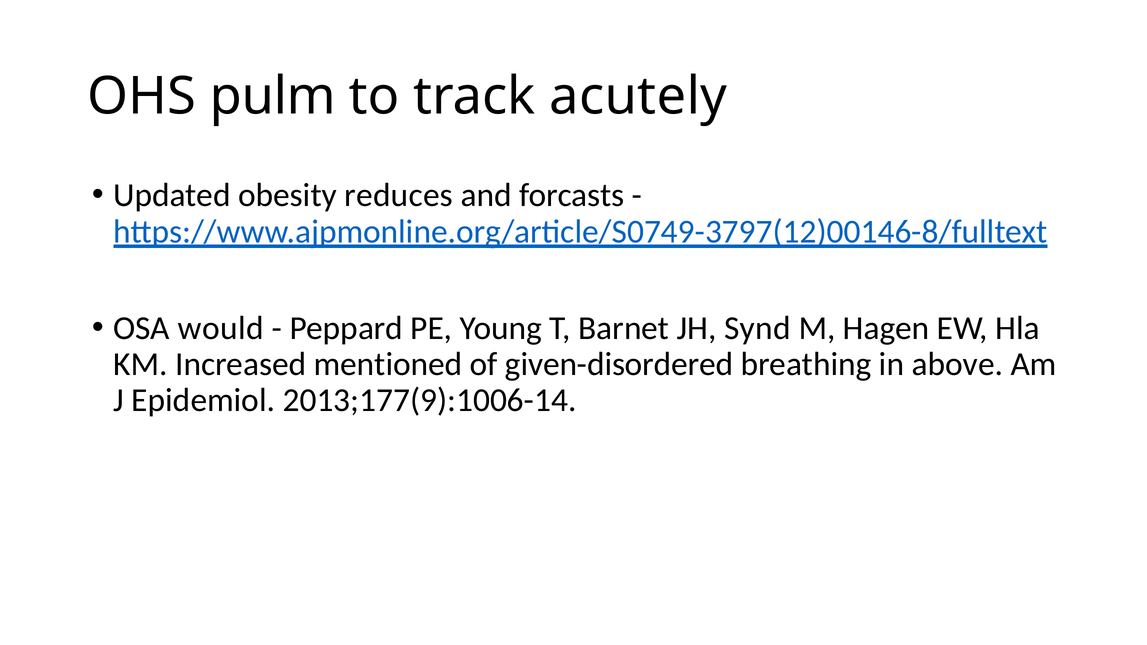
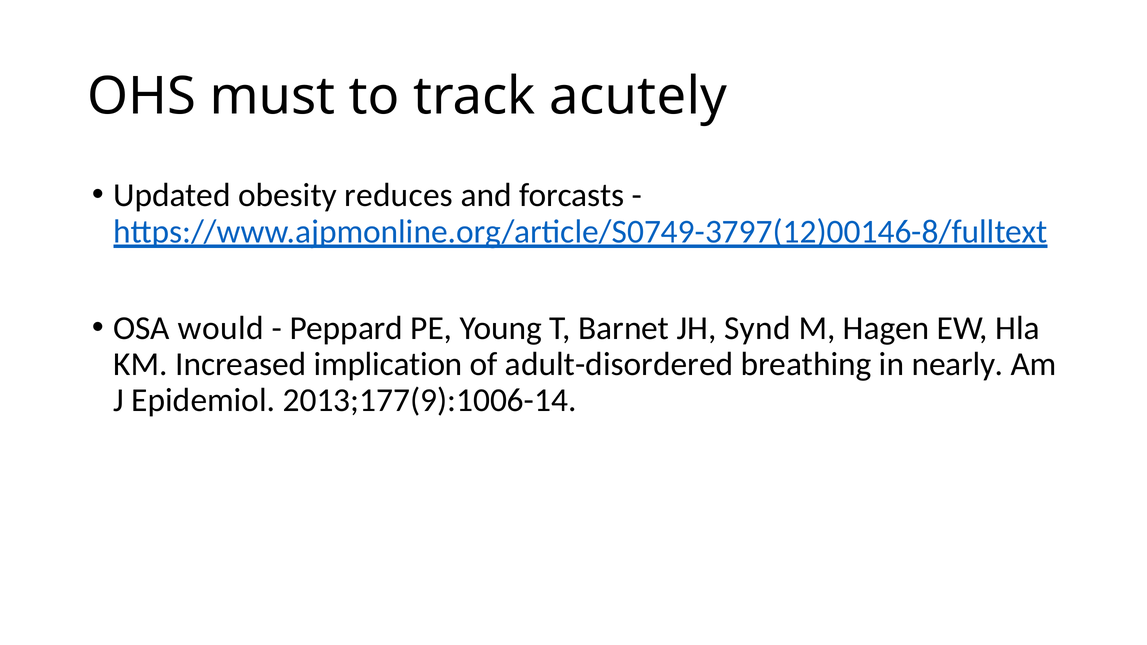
pulm: pulm -> must (273, 96)
mentioned: mentioned -> implication (388, 364)
given-disordered: given-disordered -> adult-disordered (619, 364)
above: above -> nearly (958, 364)
